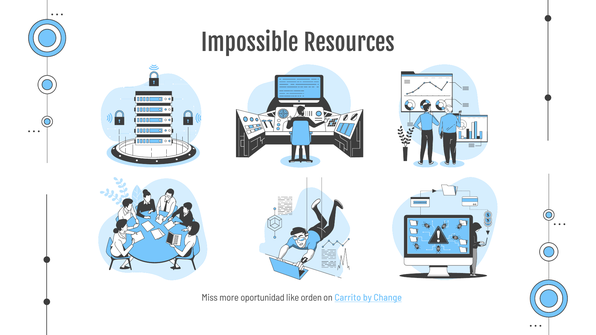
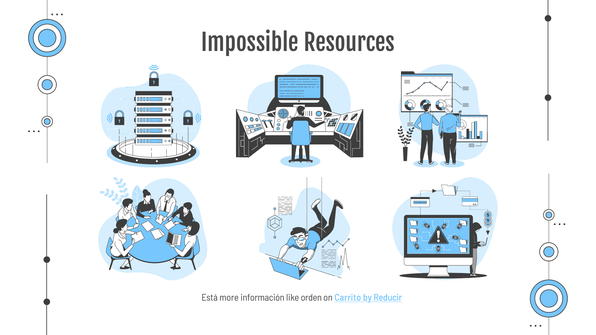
Miss: Miss -> Está (210, 298)
oportunidad: oportunidad -> información (262, 298)
Change: Change -> Reducir (388, 298)
